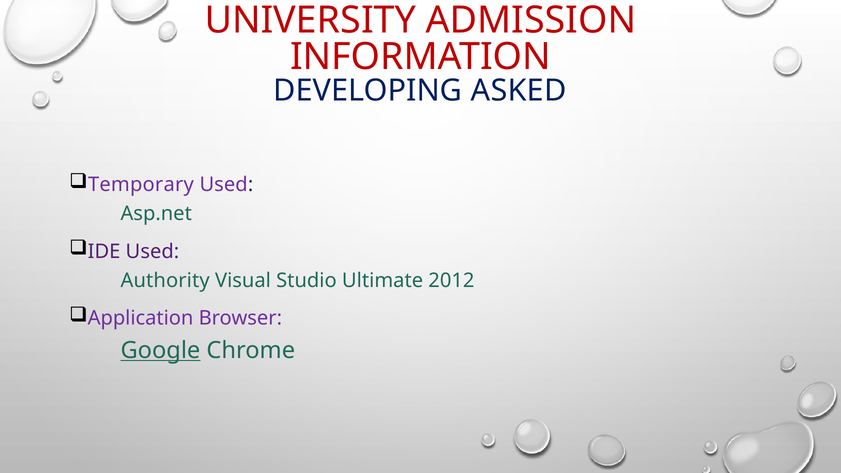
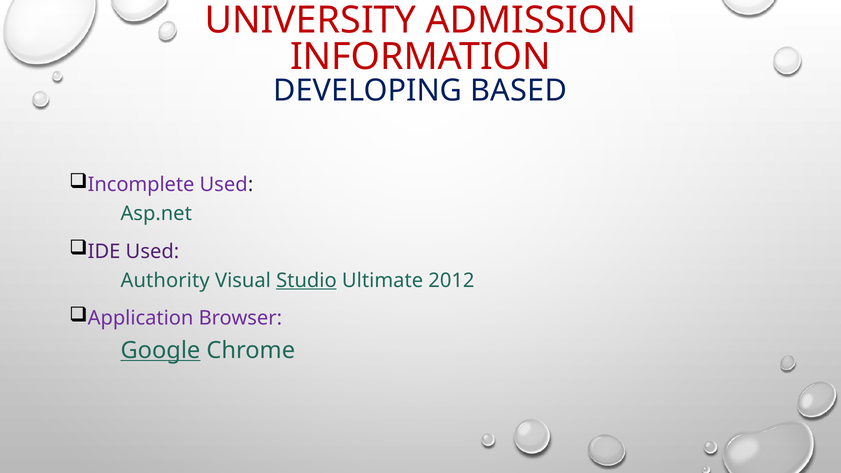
ASKED: ASKED -> BASED (519, 90)
Temporary: Temporary -> Incomplete (141, 185)
Studio underline: none -> present (306, 280)
